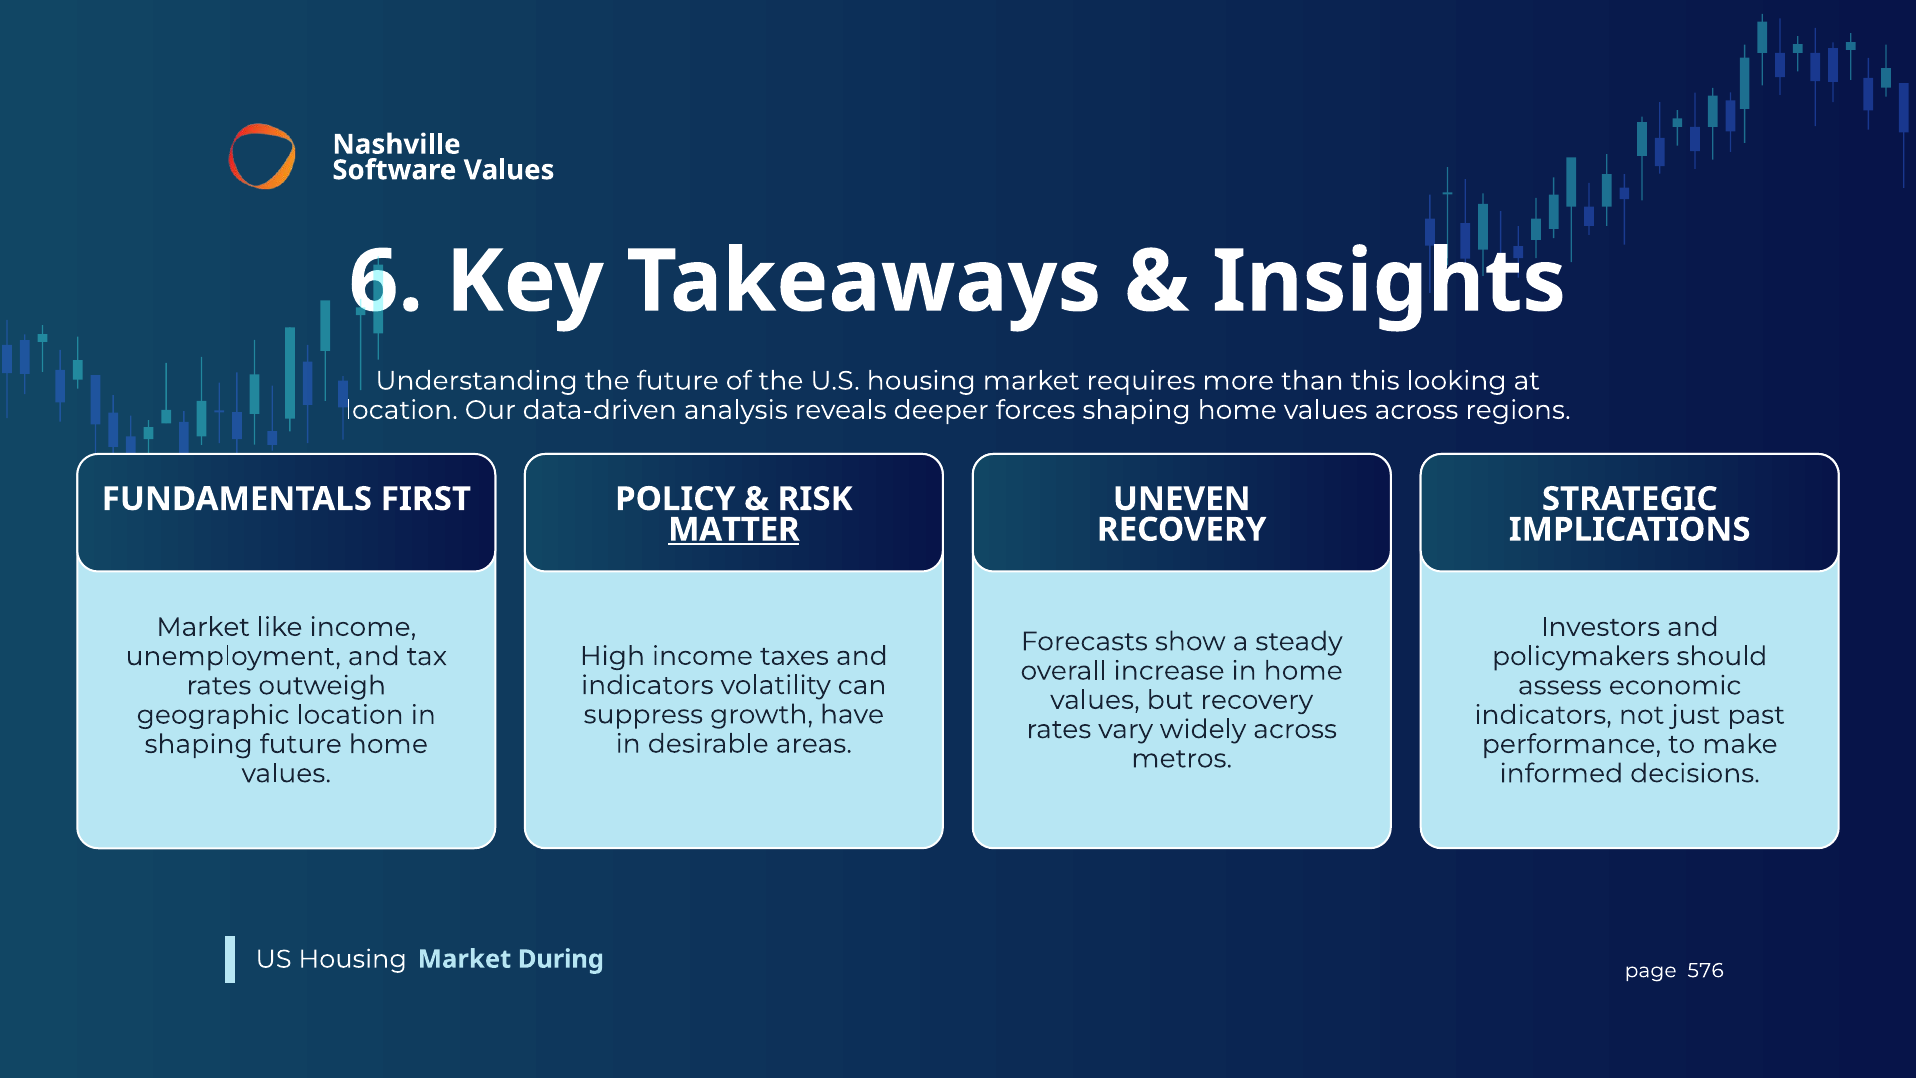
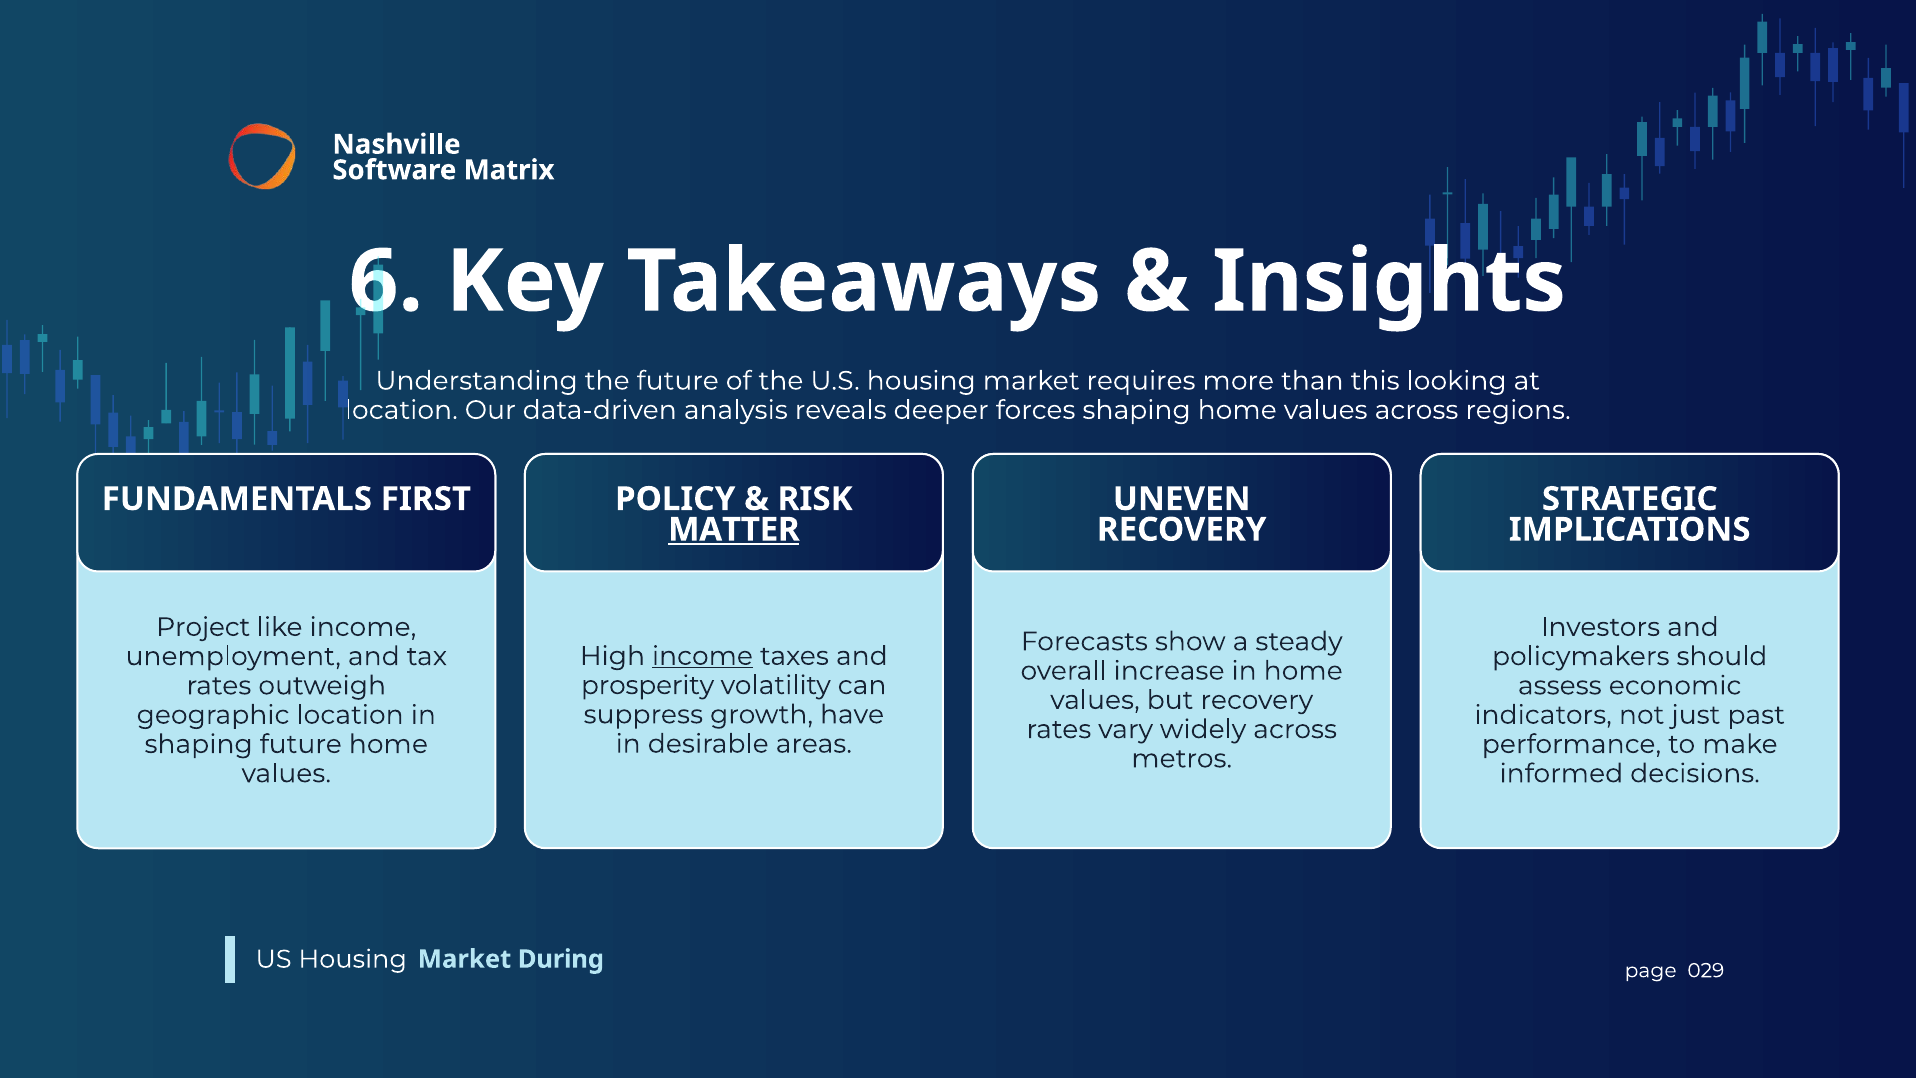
Software Values: Values -> Matrix (509, 170)
Market: Market -> Project (203, 627)
income underline: none -> present (702, 656)
indicators: indicators -> prosperity (647, 685)
576: 576 -> 029 (1706, 970)
